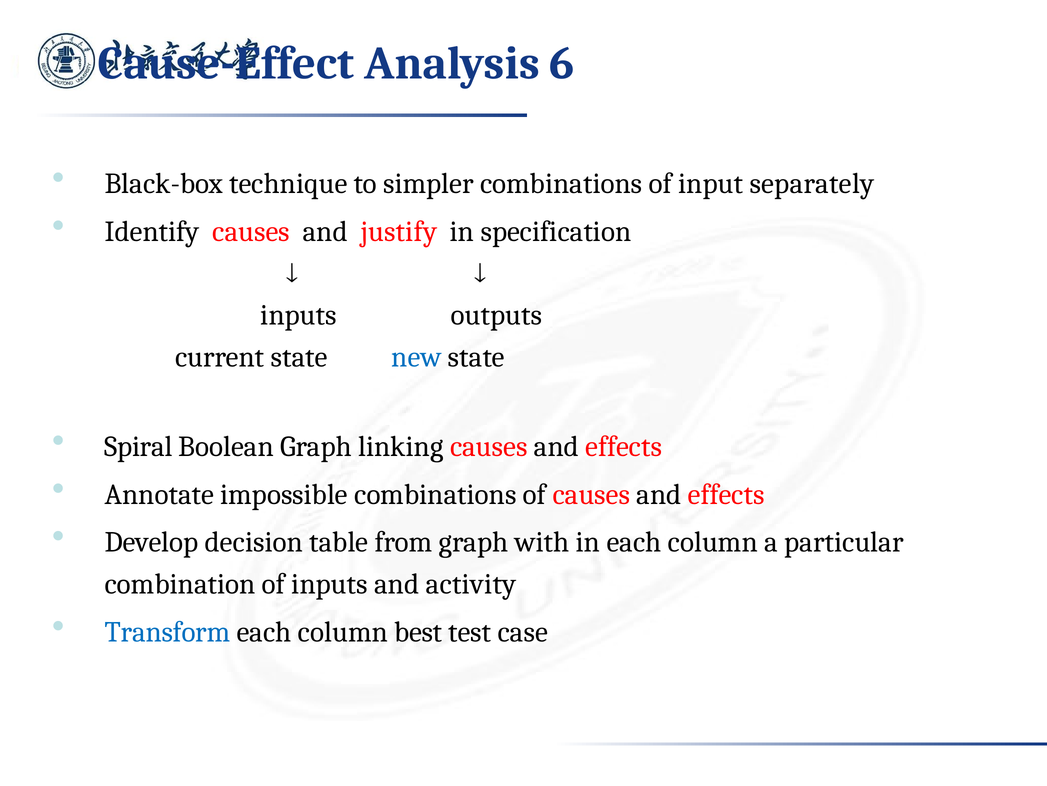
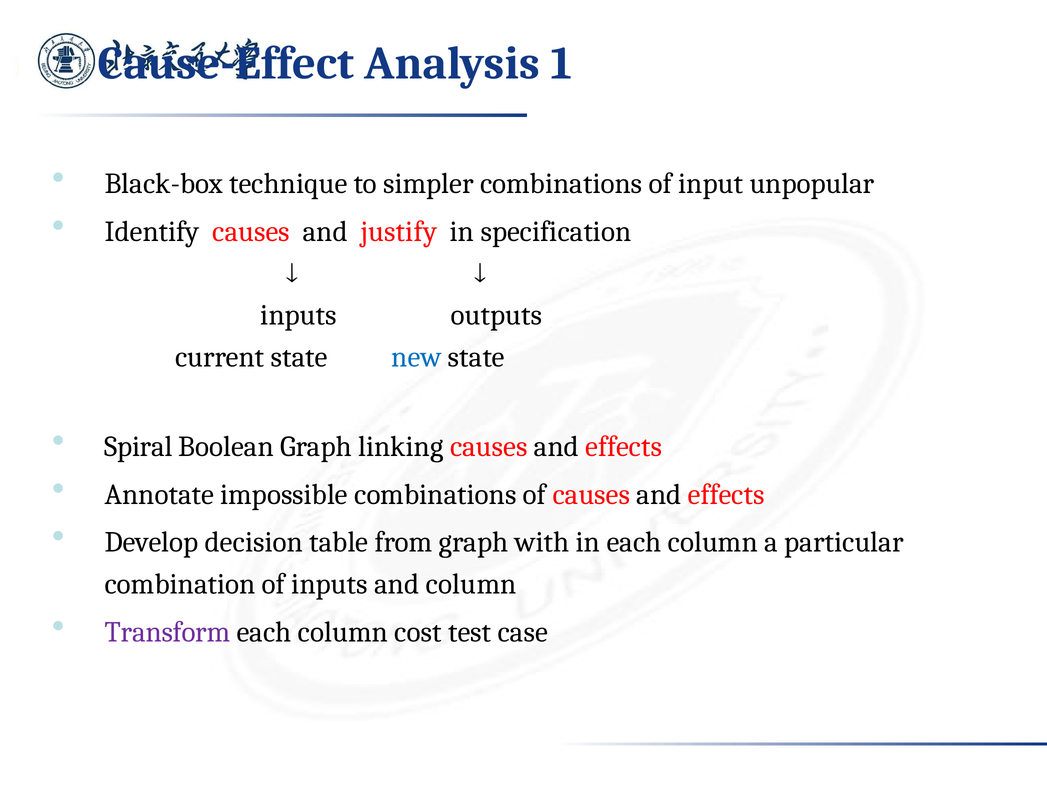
6: 6 -> 1 (561, 64)
separately: separately -> unpopular (812, 184)
and activity: activity -> column (471, 584)
Transform colour: blue -> purple (168, 631)
best: best -> cost (418, 631)
